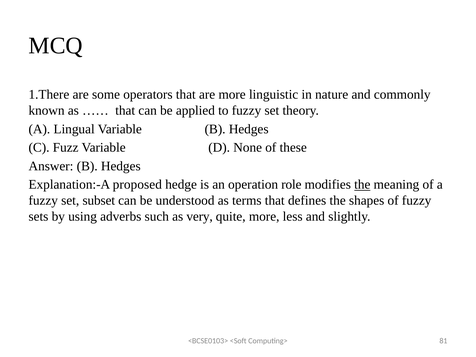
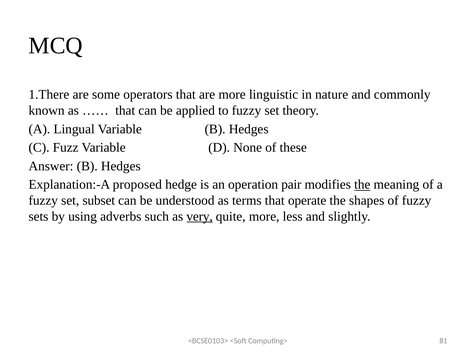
role: role -> pair (291, 185)
defines: defines -> operate (307, 200)
very underline: none -> present (200, 216)
